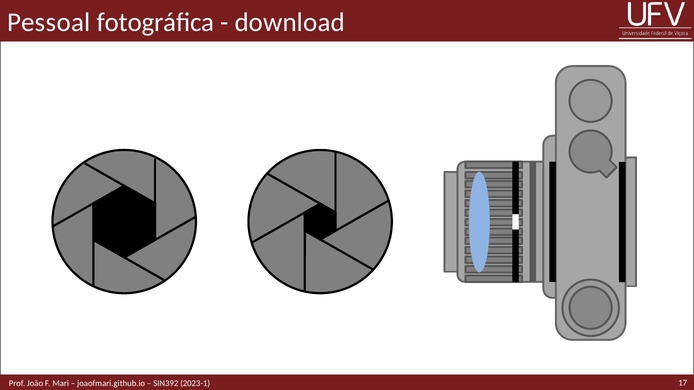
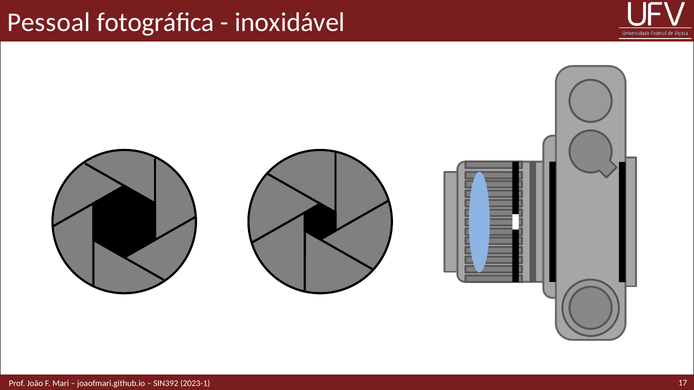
download: download -> inoxidável (290, 22)
